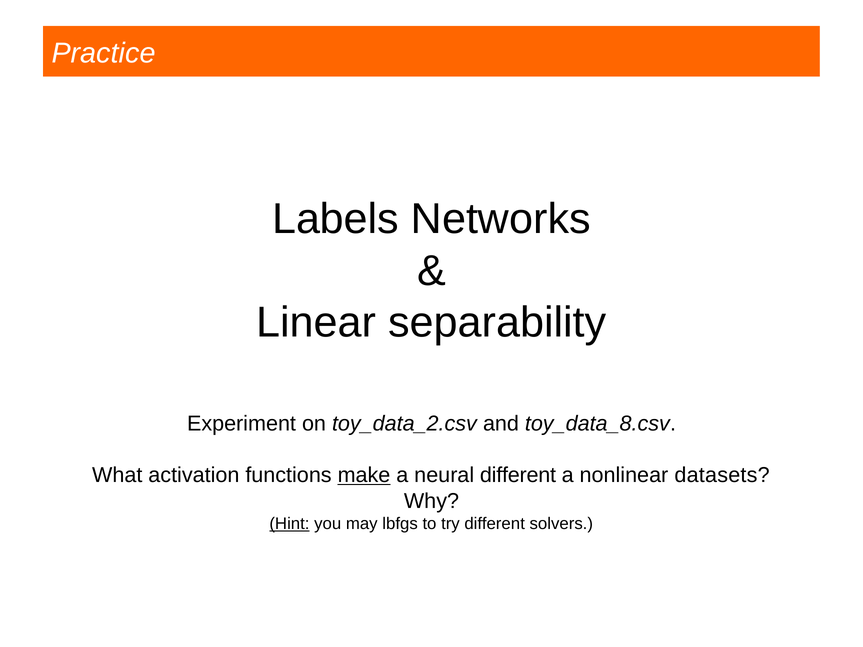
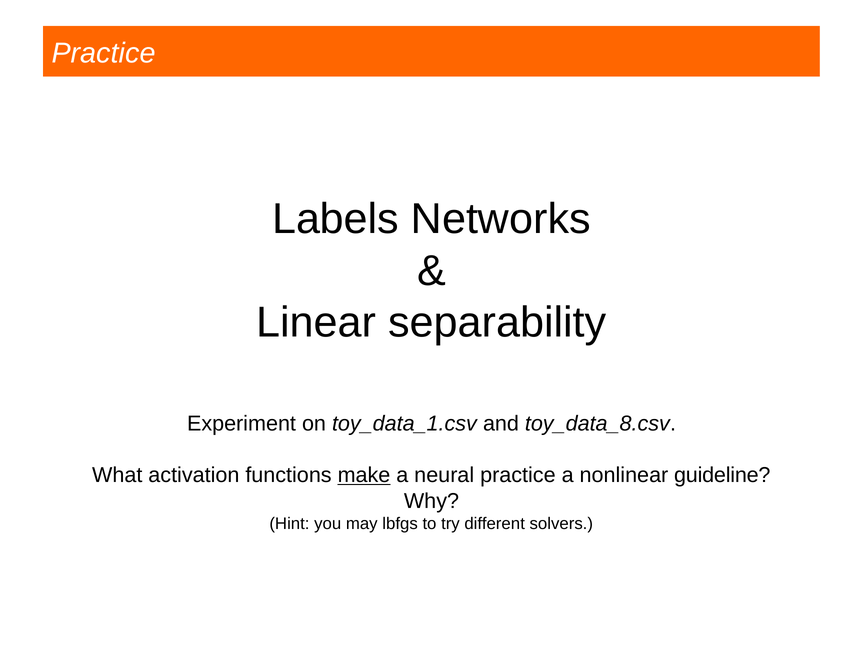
toy_data_2.csv: toy_data_2.csv -> toy_data_1.csv (404, 424)
neural different: different -> practice (518, 475)
datasets: datasets -> guideline (722, 475)
Hint underline: present -> none (289, 524)
